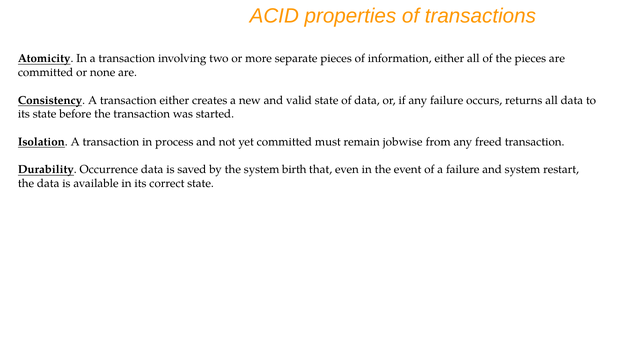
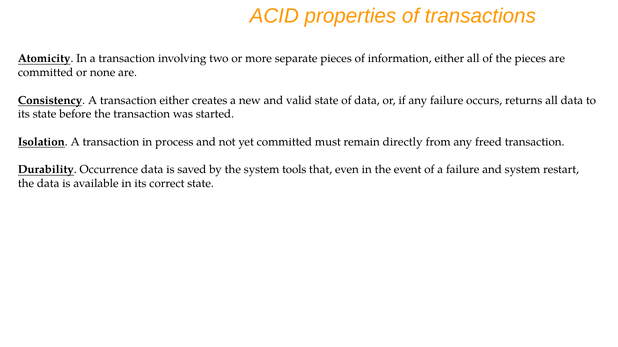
jobwise: jobwise -> directly (403, 142)
birth: birth -> tools (294, 170)
